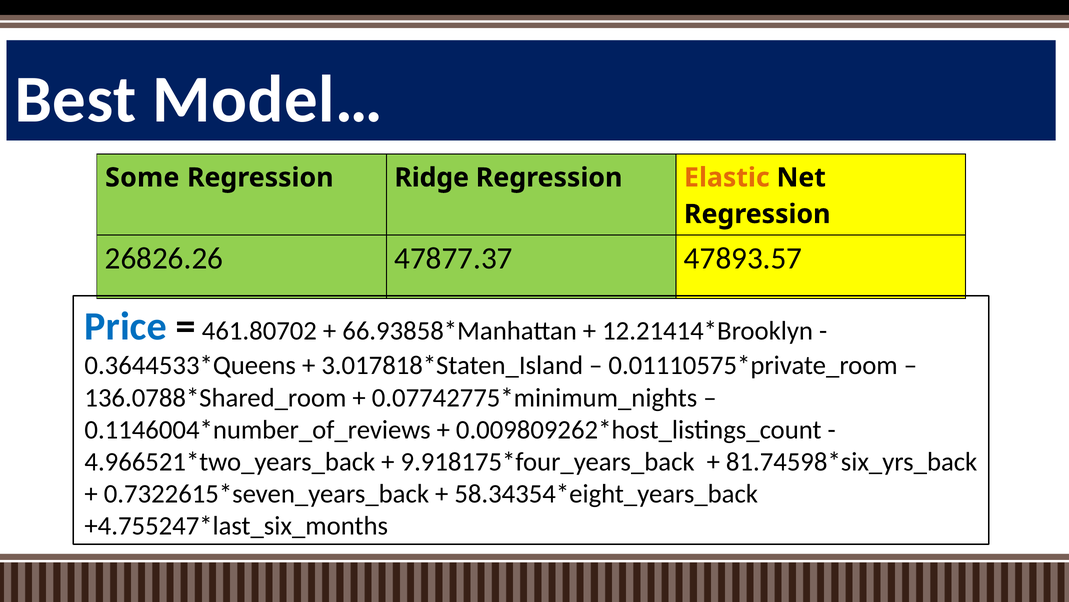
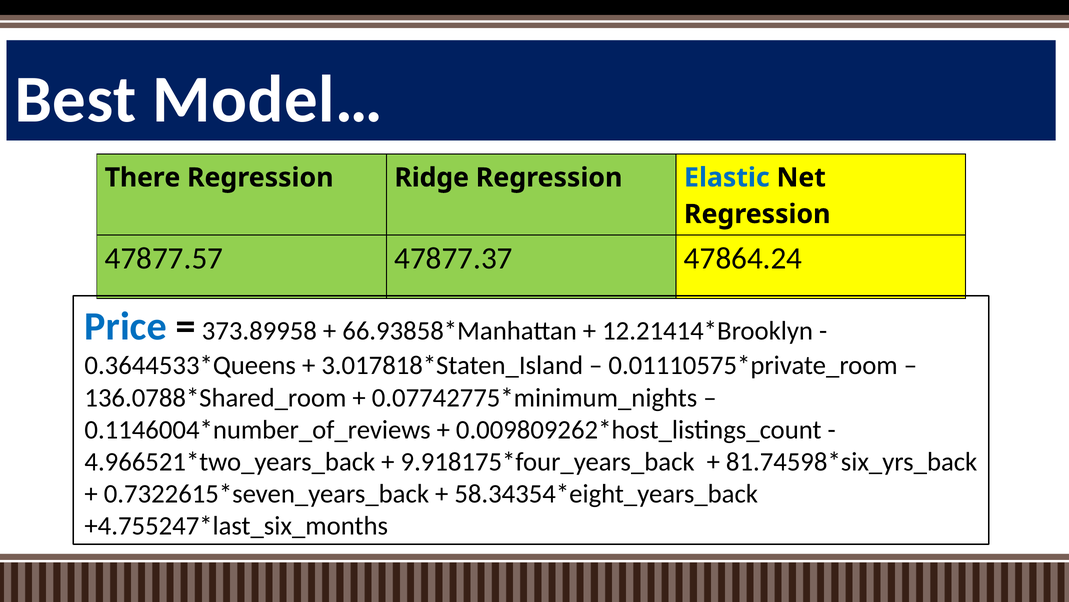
Some: Some -> There (143, 177)
Elastic colour: orange -> blue (727, 177)
26826.26: 26826.26 -> 47877.57 (164, 258)
47893.57: 47893.57 -> 47864.24 (743, 258)
461.80702: 461.80702 -> 373.89958 (259, 331)
